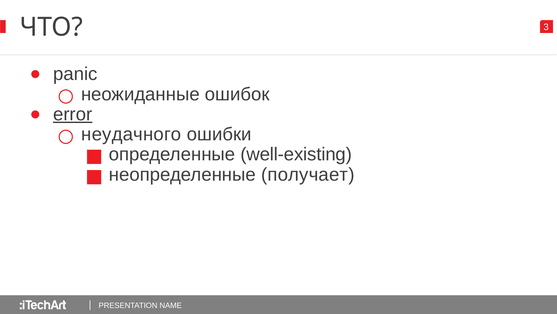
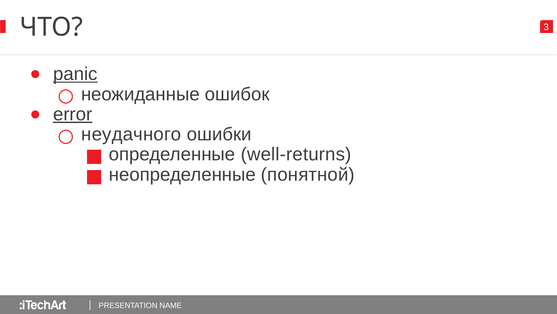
panic underline: none -> present (75, 74)
well-existing: well-existing -> well-returns (296, 154)
получает: получает -> понятной (308, 174)
